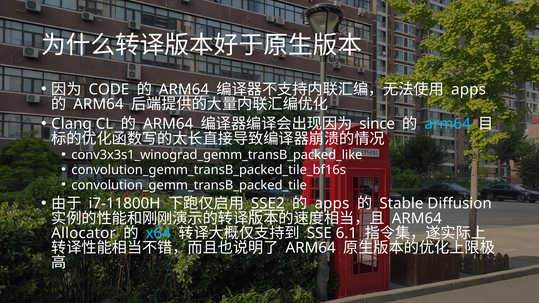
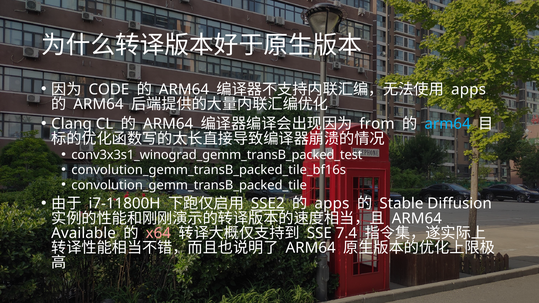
ARM64 underline: present -> none (184, 90)
since: since -> from (377, 124)
conv3x3s1_winograd_gemm_transB_packed_like: conv3x3s1_winograd_gemm_transB_packed_like -> conv3x3s1_winograd_gemm_transB_packed_test (217, 155)
Allocator: Allocator -> Available (84, 233)
x64 colour: light blue -> pink (158, 233)
6.1: 6.1 -> 7.4 (346, 233)
